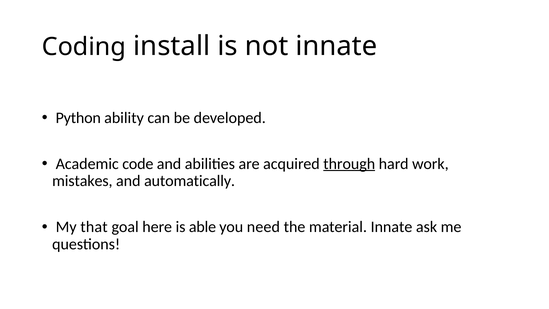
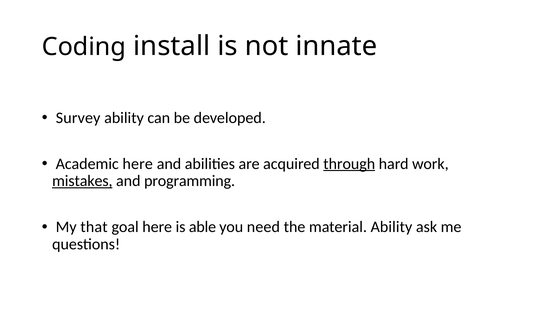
Python: Python -> Survey (78, 118)
Academic code: code -> here (138, 164)
mistakes underline: none -> present (82, 181)
automatically: automatically -> programming (190, 181)
material Innate: Innate -> Ability (391, 227)
